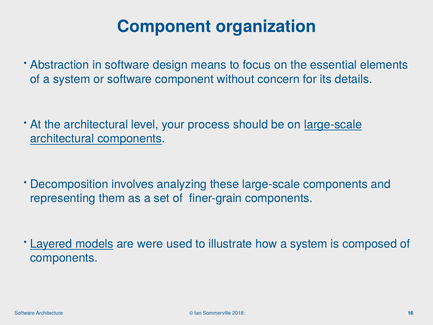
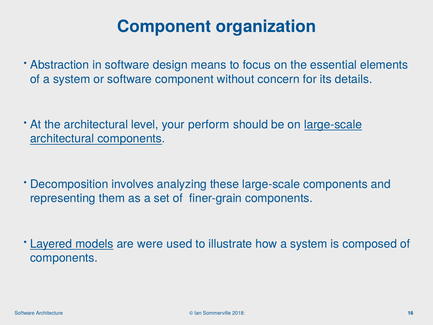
process: process -> perform (209, 124)
